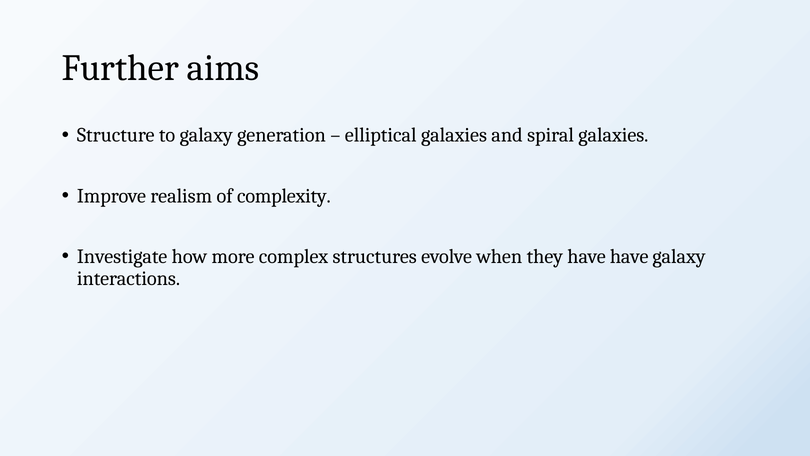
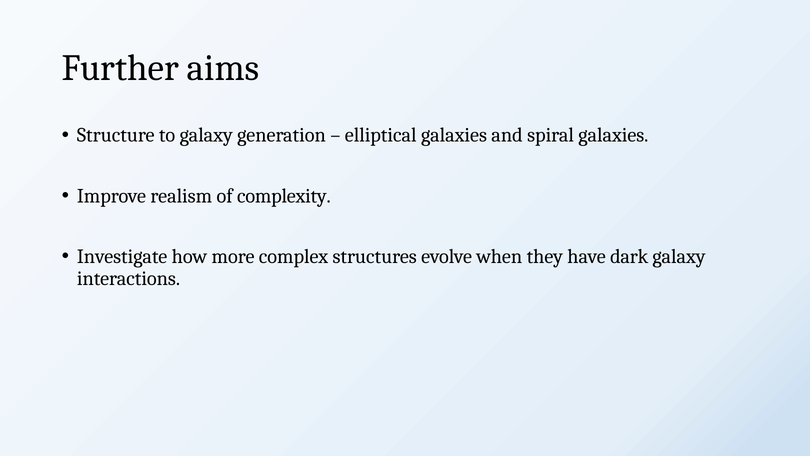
have have: have -> dark (629, 256)
